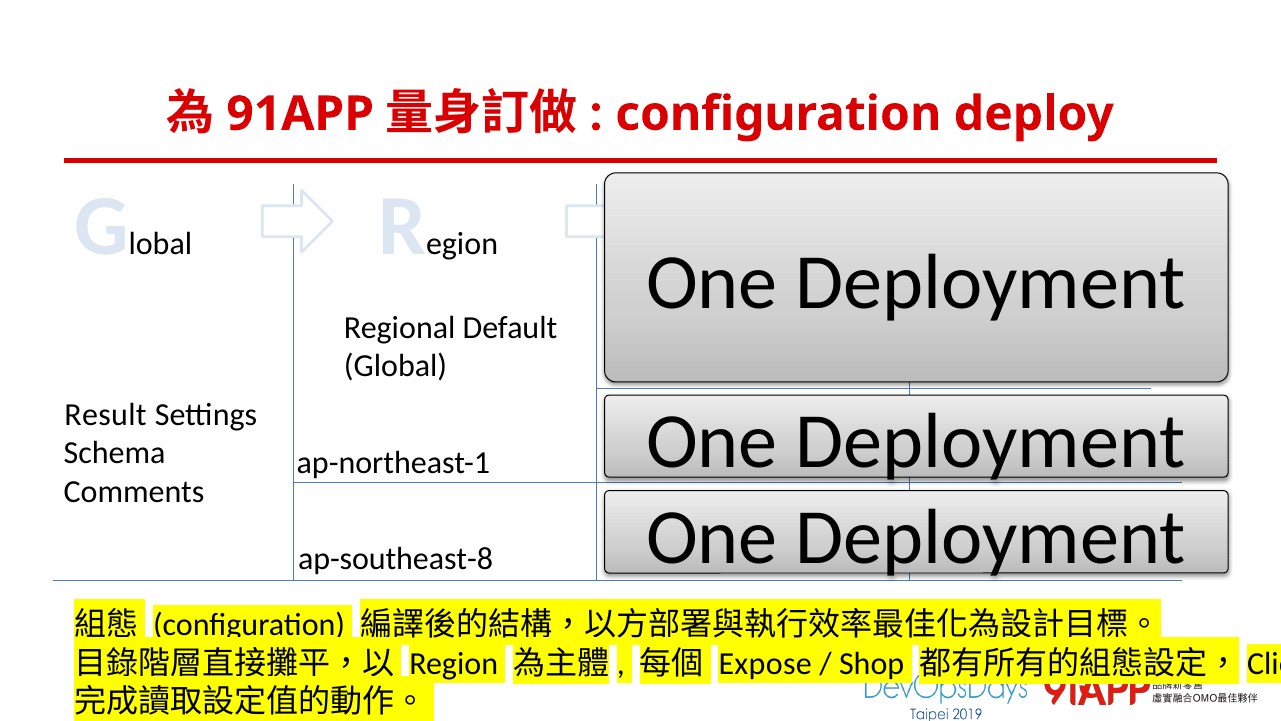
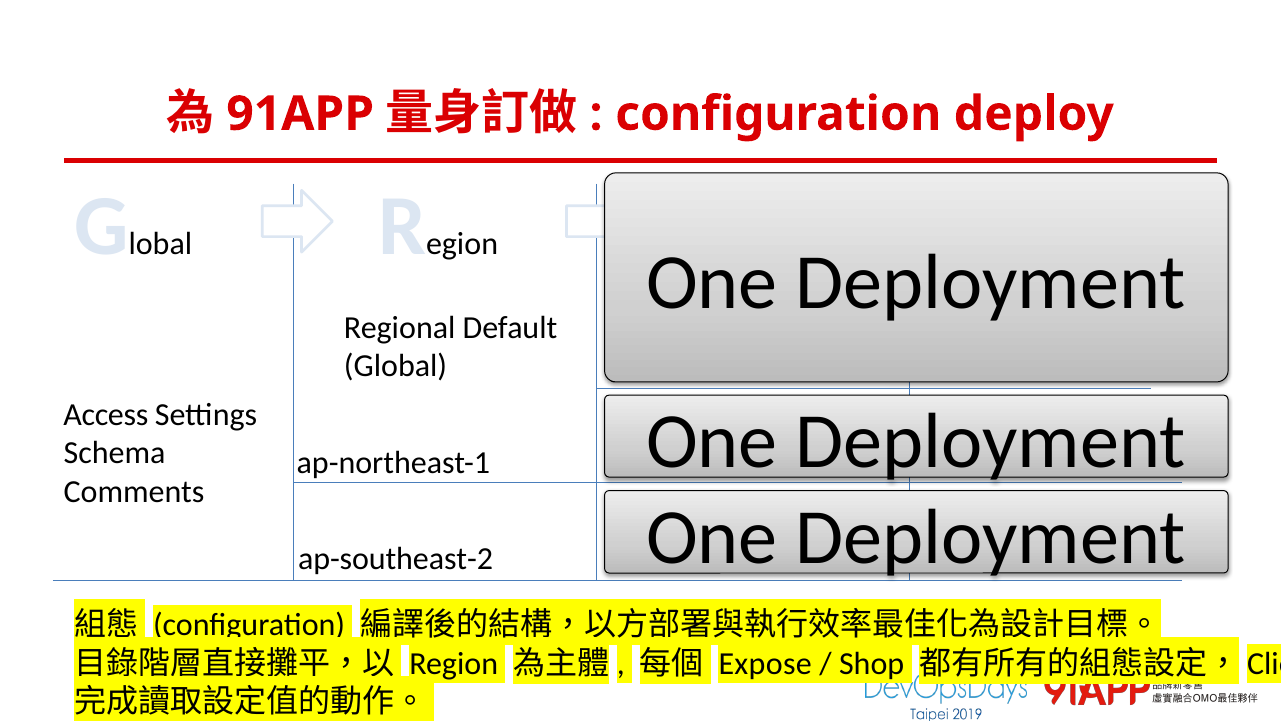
Result: Result -> Access (106, 414)
ap-southeast-8: ap-southeast-8 -> ap-southeast-2 (396, 559)
